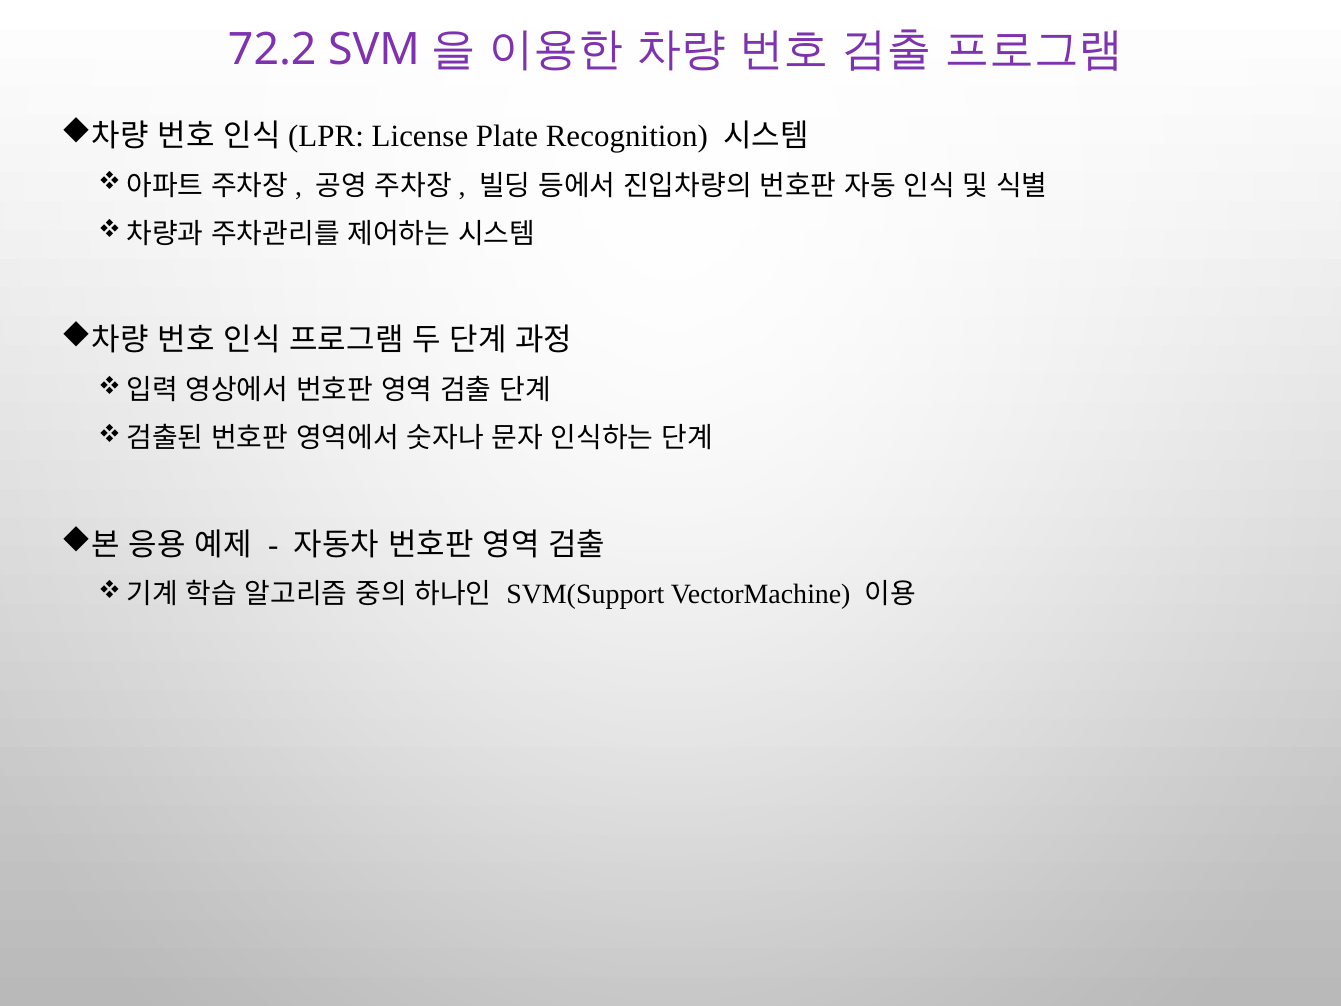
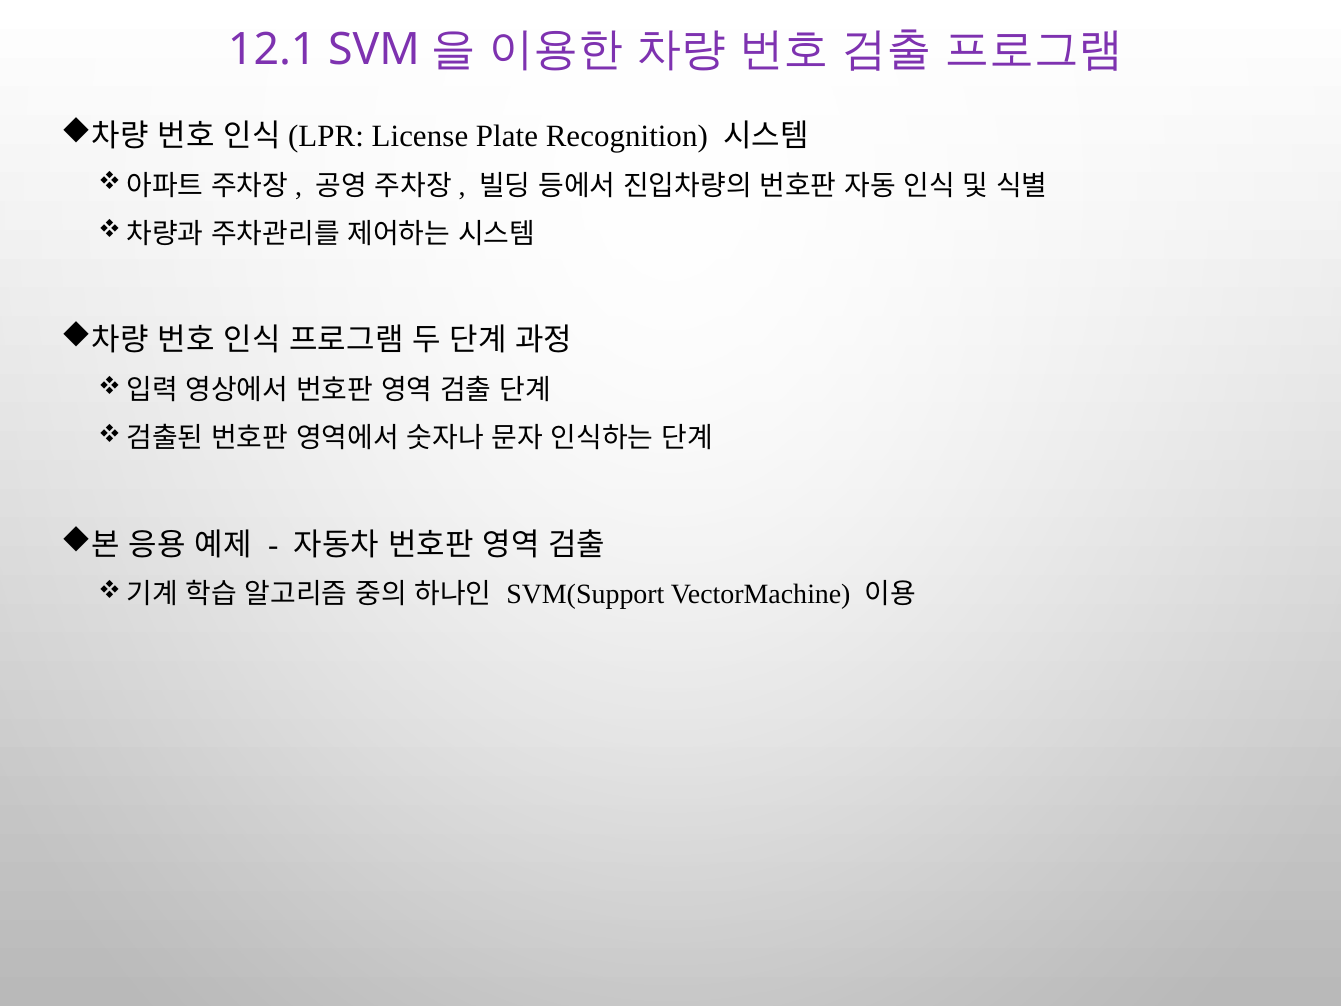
72.2: 72.2 -> 12.1 (272, 49)
